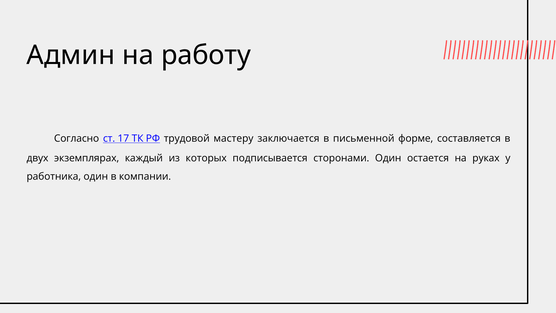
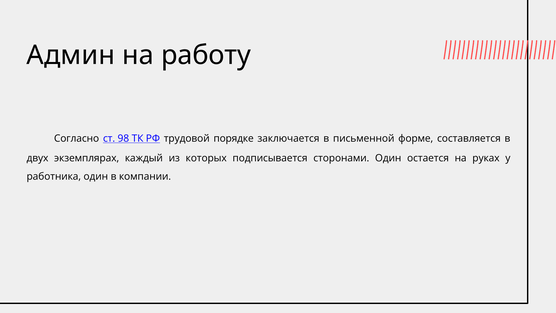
17: 17 -> 98 (123, 139)
мастеру: мастеру -> порядке (234, 139)
